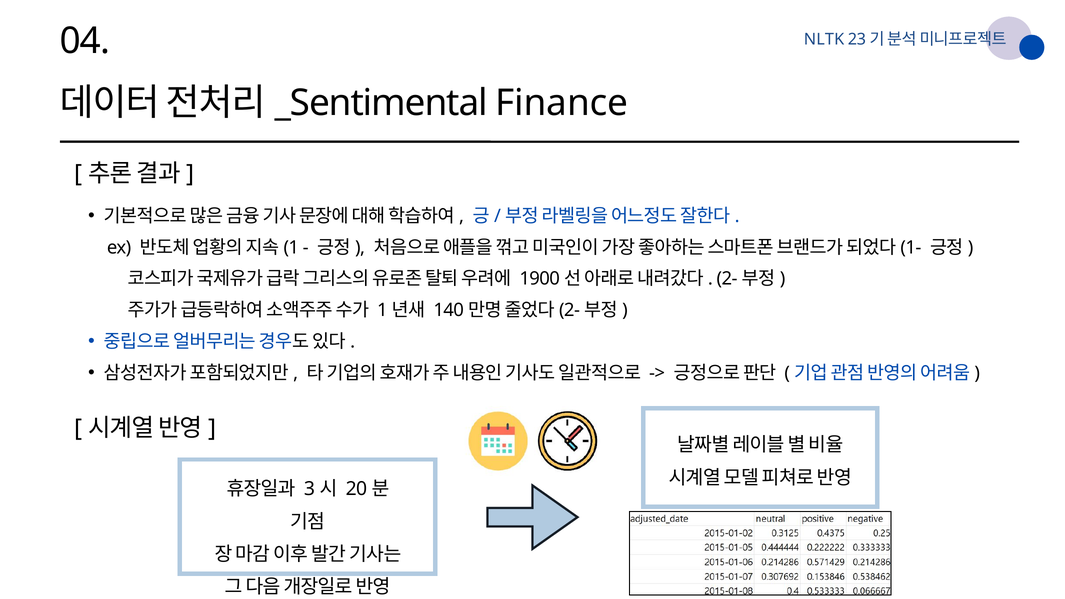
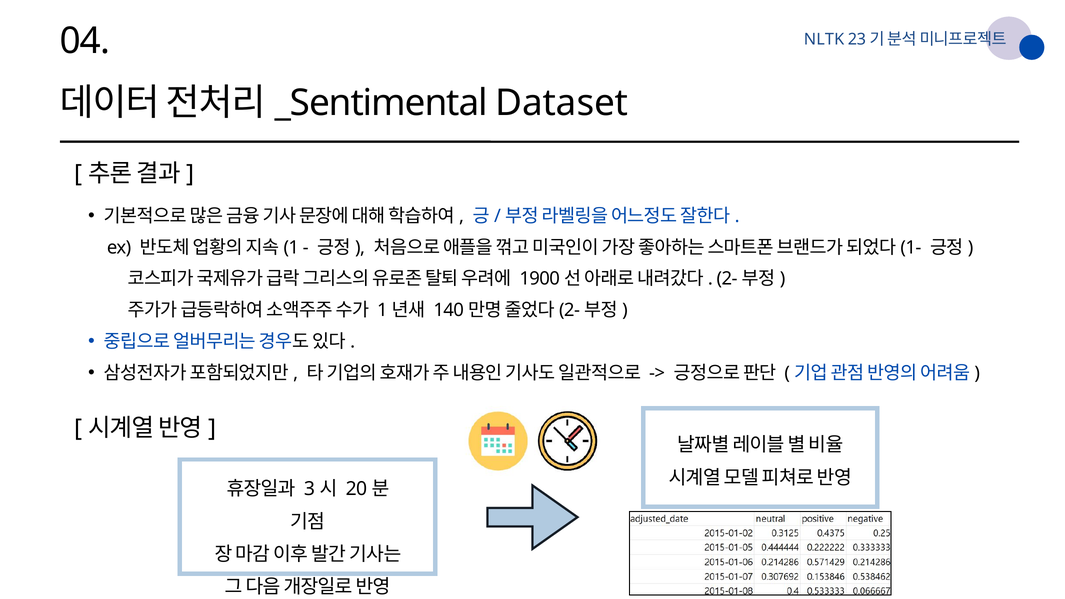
Finance: Finance -> Dataset (562, 103)
